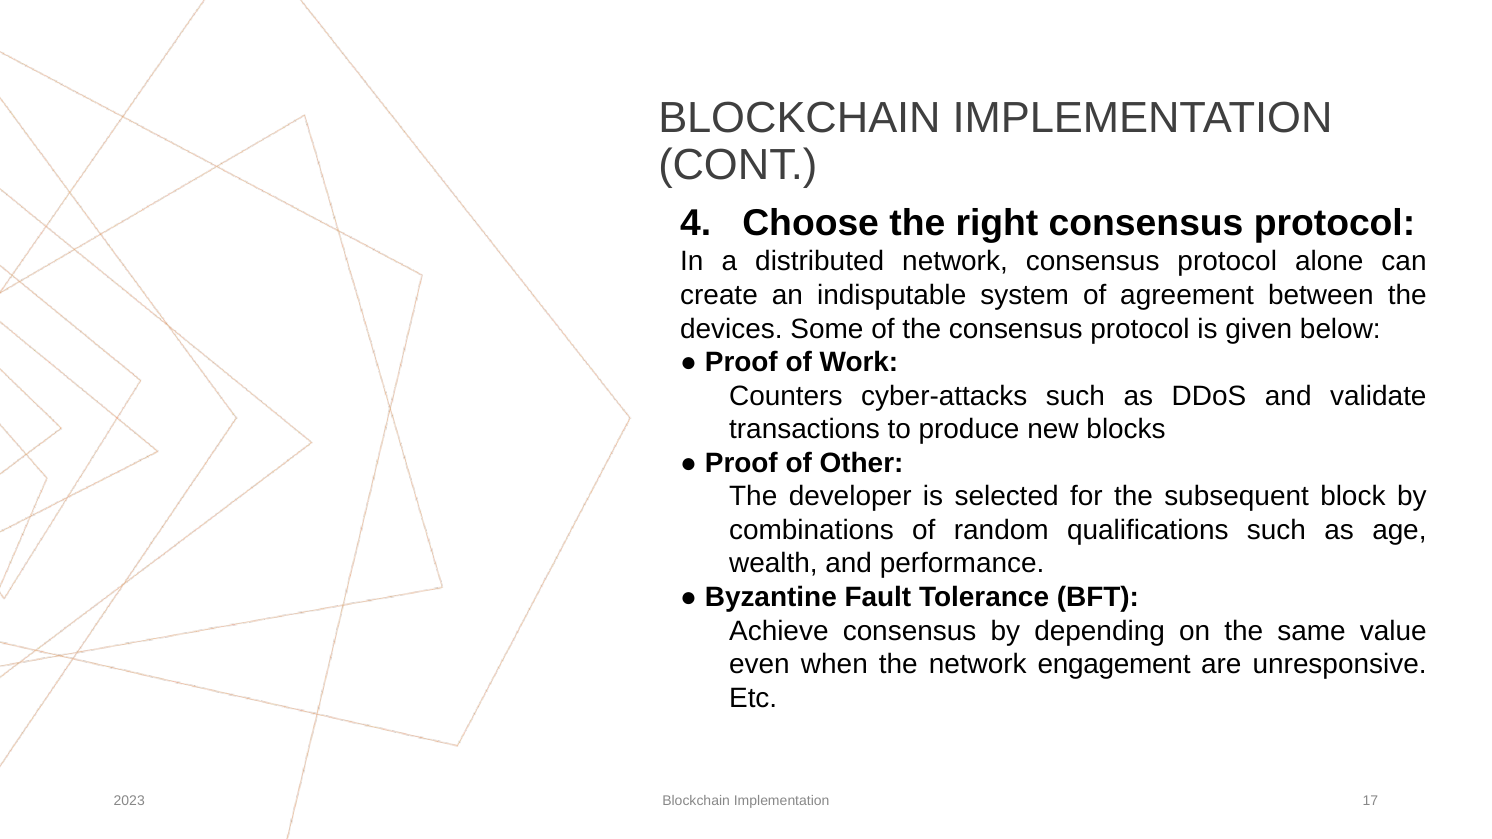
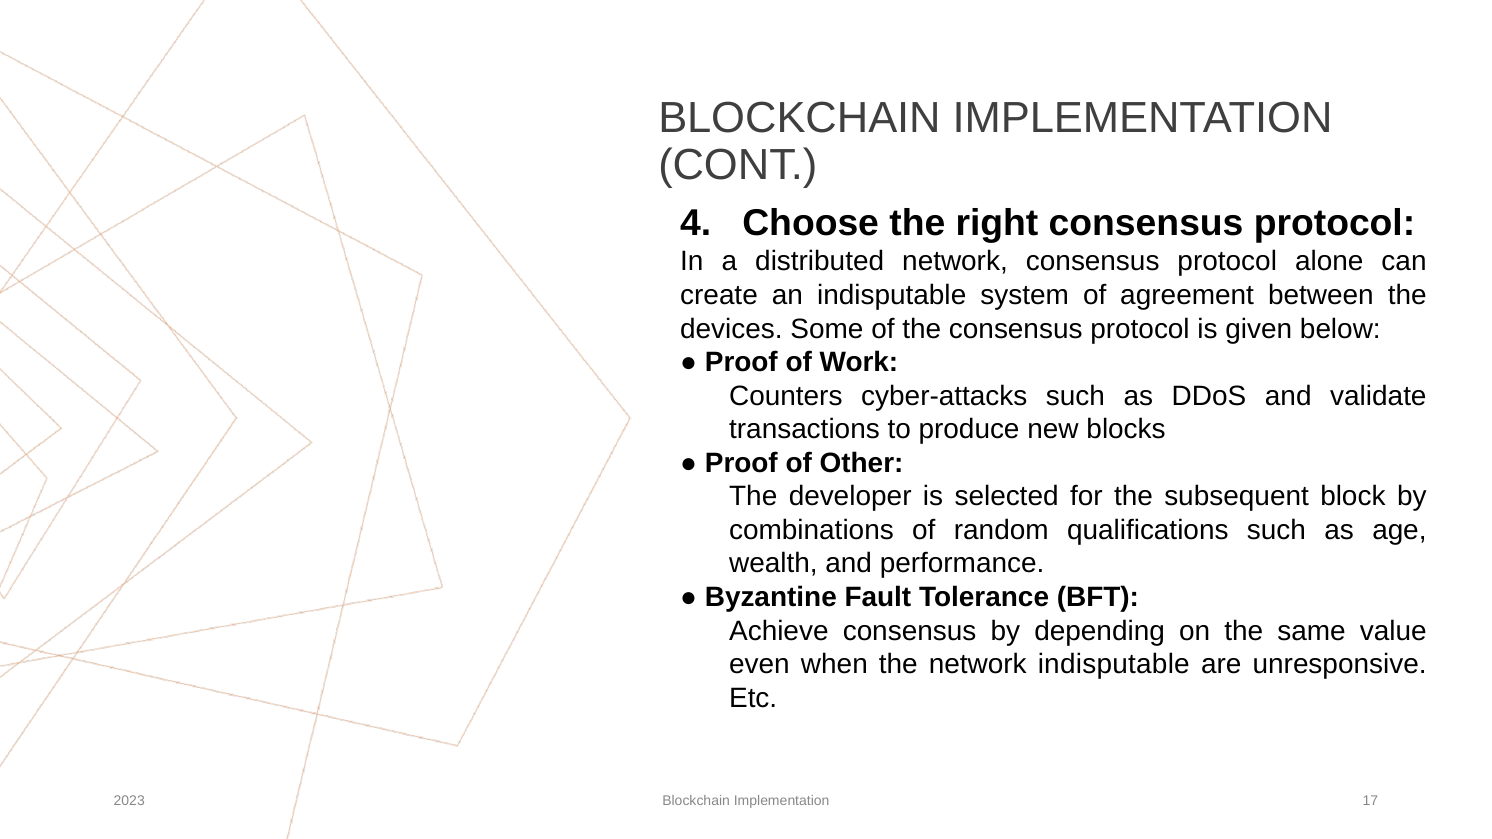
network engagement: engagement -> indisputable (1114, 665)
